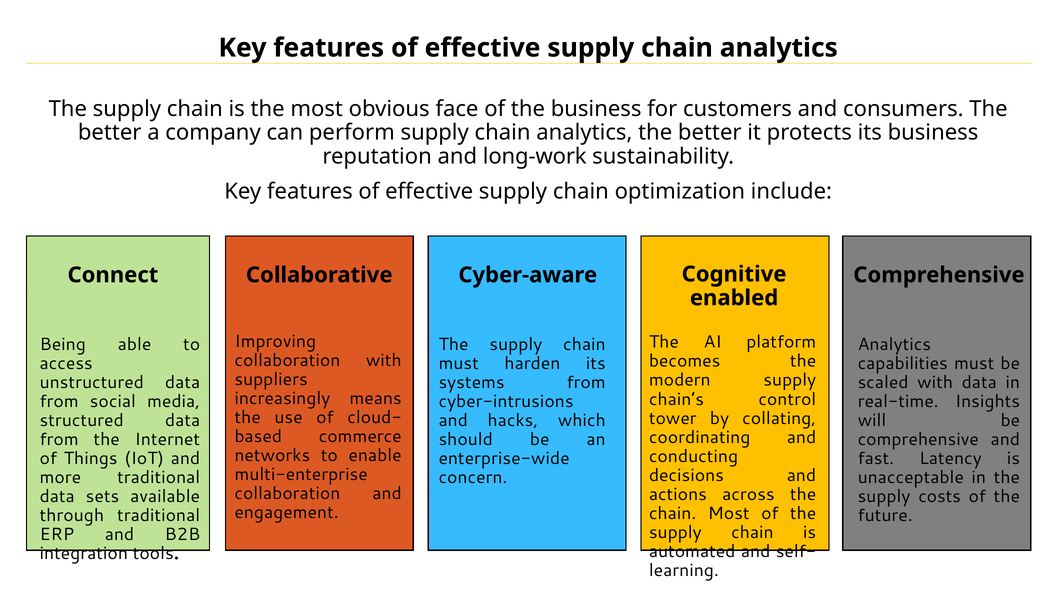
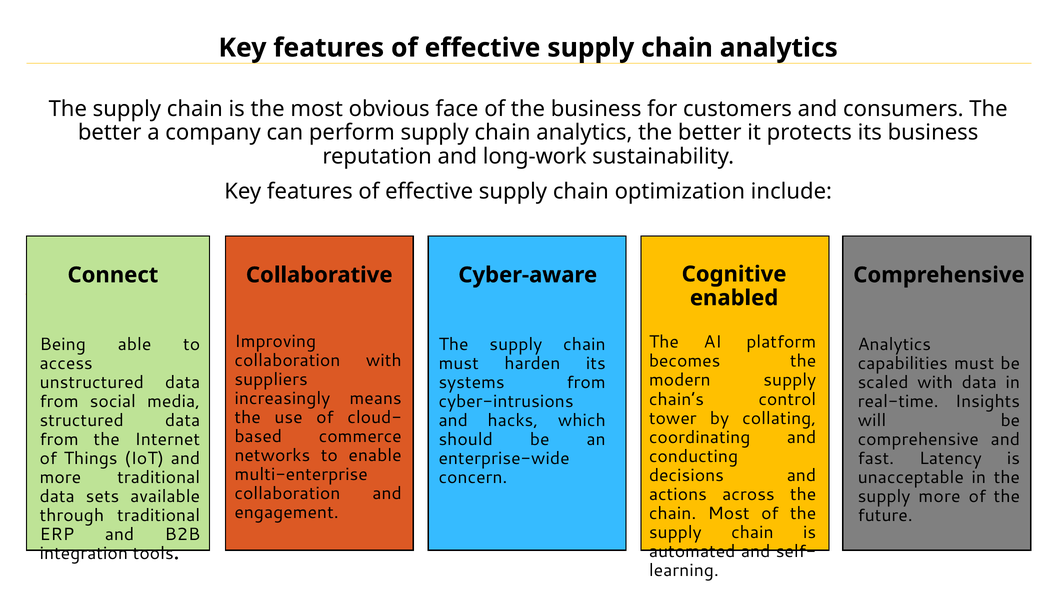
supply costs: costs -> more (939, 496)
